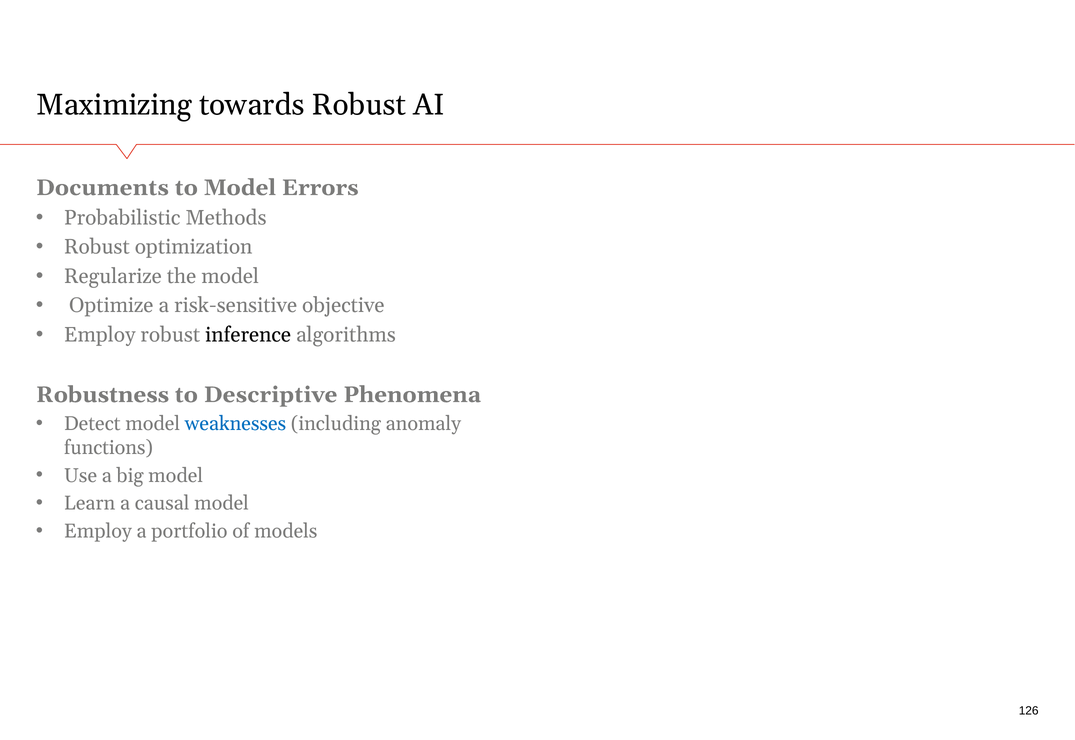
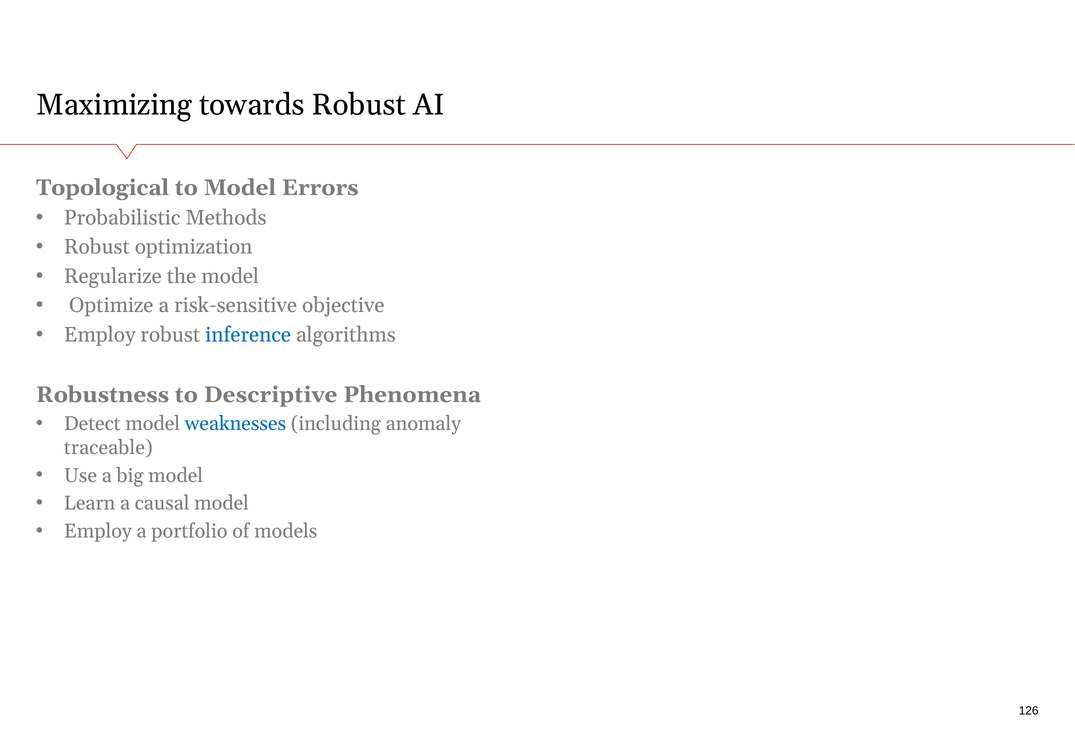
Documents: Documents -> Topological (103, 188)
inference colour: black -> blue (248, 335)
functions: functions -> traceable (108, 448)
